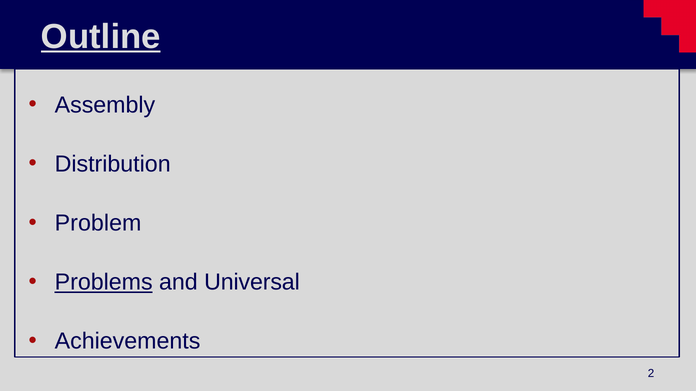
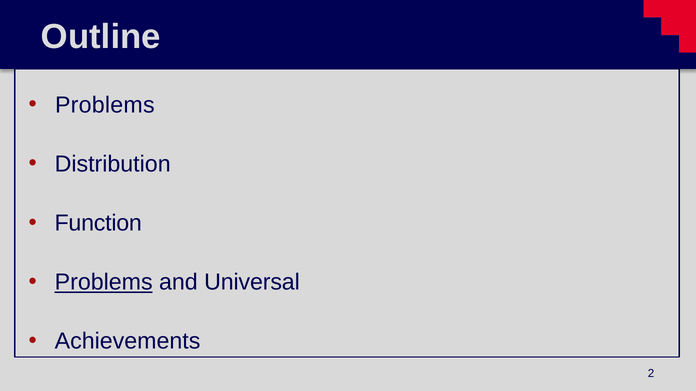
Outline underline: present -> none (101, 37)
Assembly: Assembly -> Problems (105, 105)
Problem: Problem -> Function (98, 223)
